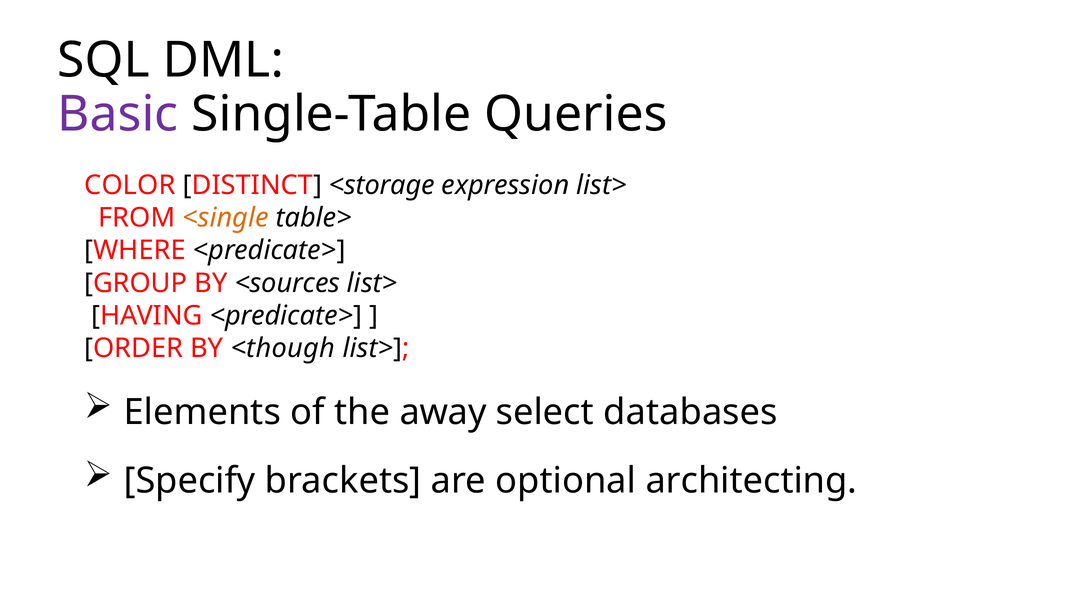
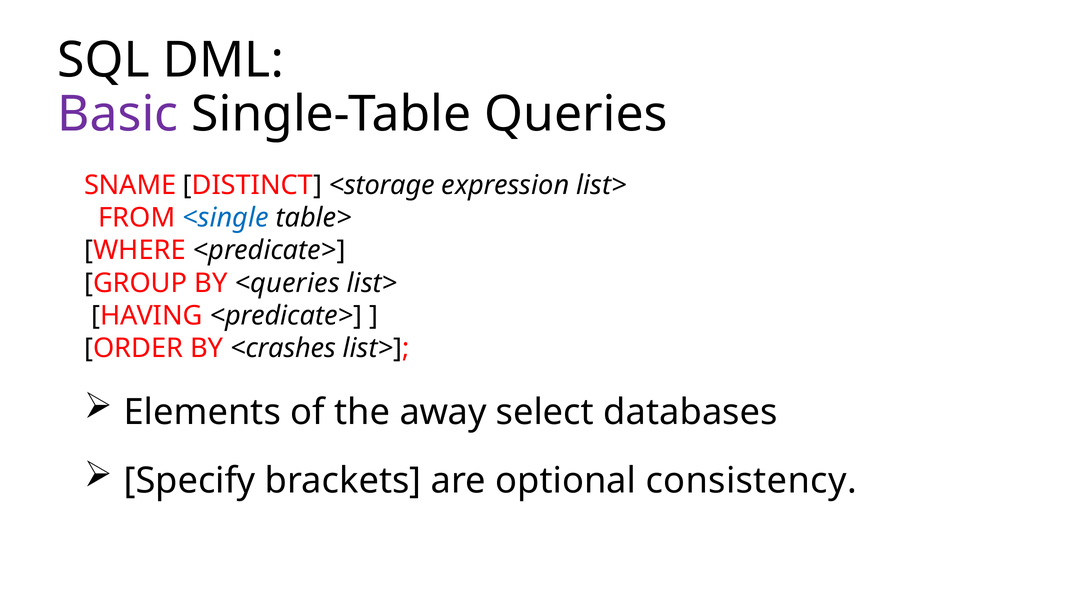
COLOR: COLOR -> SNAME (130, 185)
<single colour: orange -> blue (225, 218)
<sources: <sources -> <queries (287, 283)
<though: <though -> <crashes (283, 348)
architecting: architecting -> consistency (751, 481)
